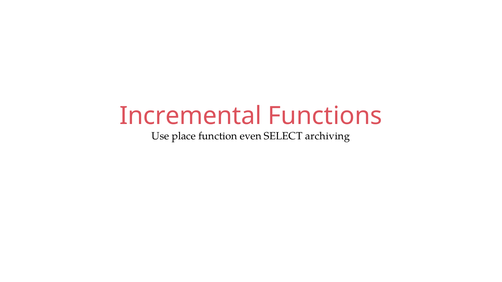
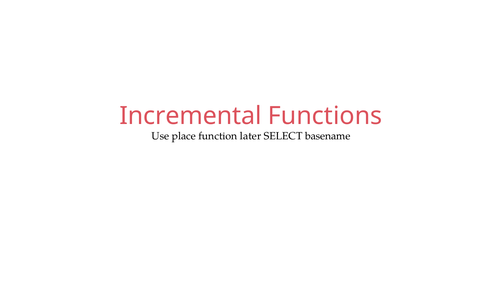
even: even -> later (251, 136)
archiving: archiving -> basename (328, 136)
